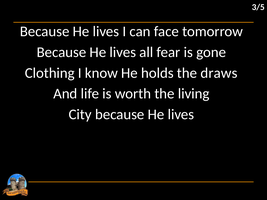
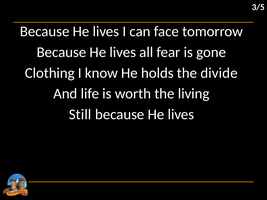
draws: draws -> divide (219, 73)
City: City -> Still (80, 115)
